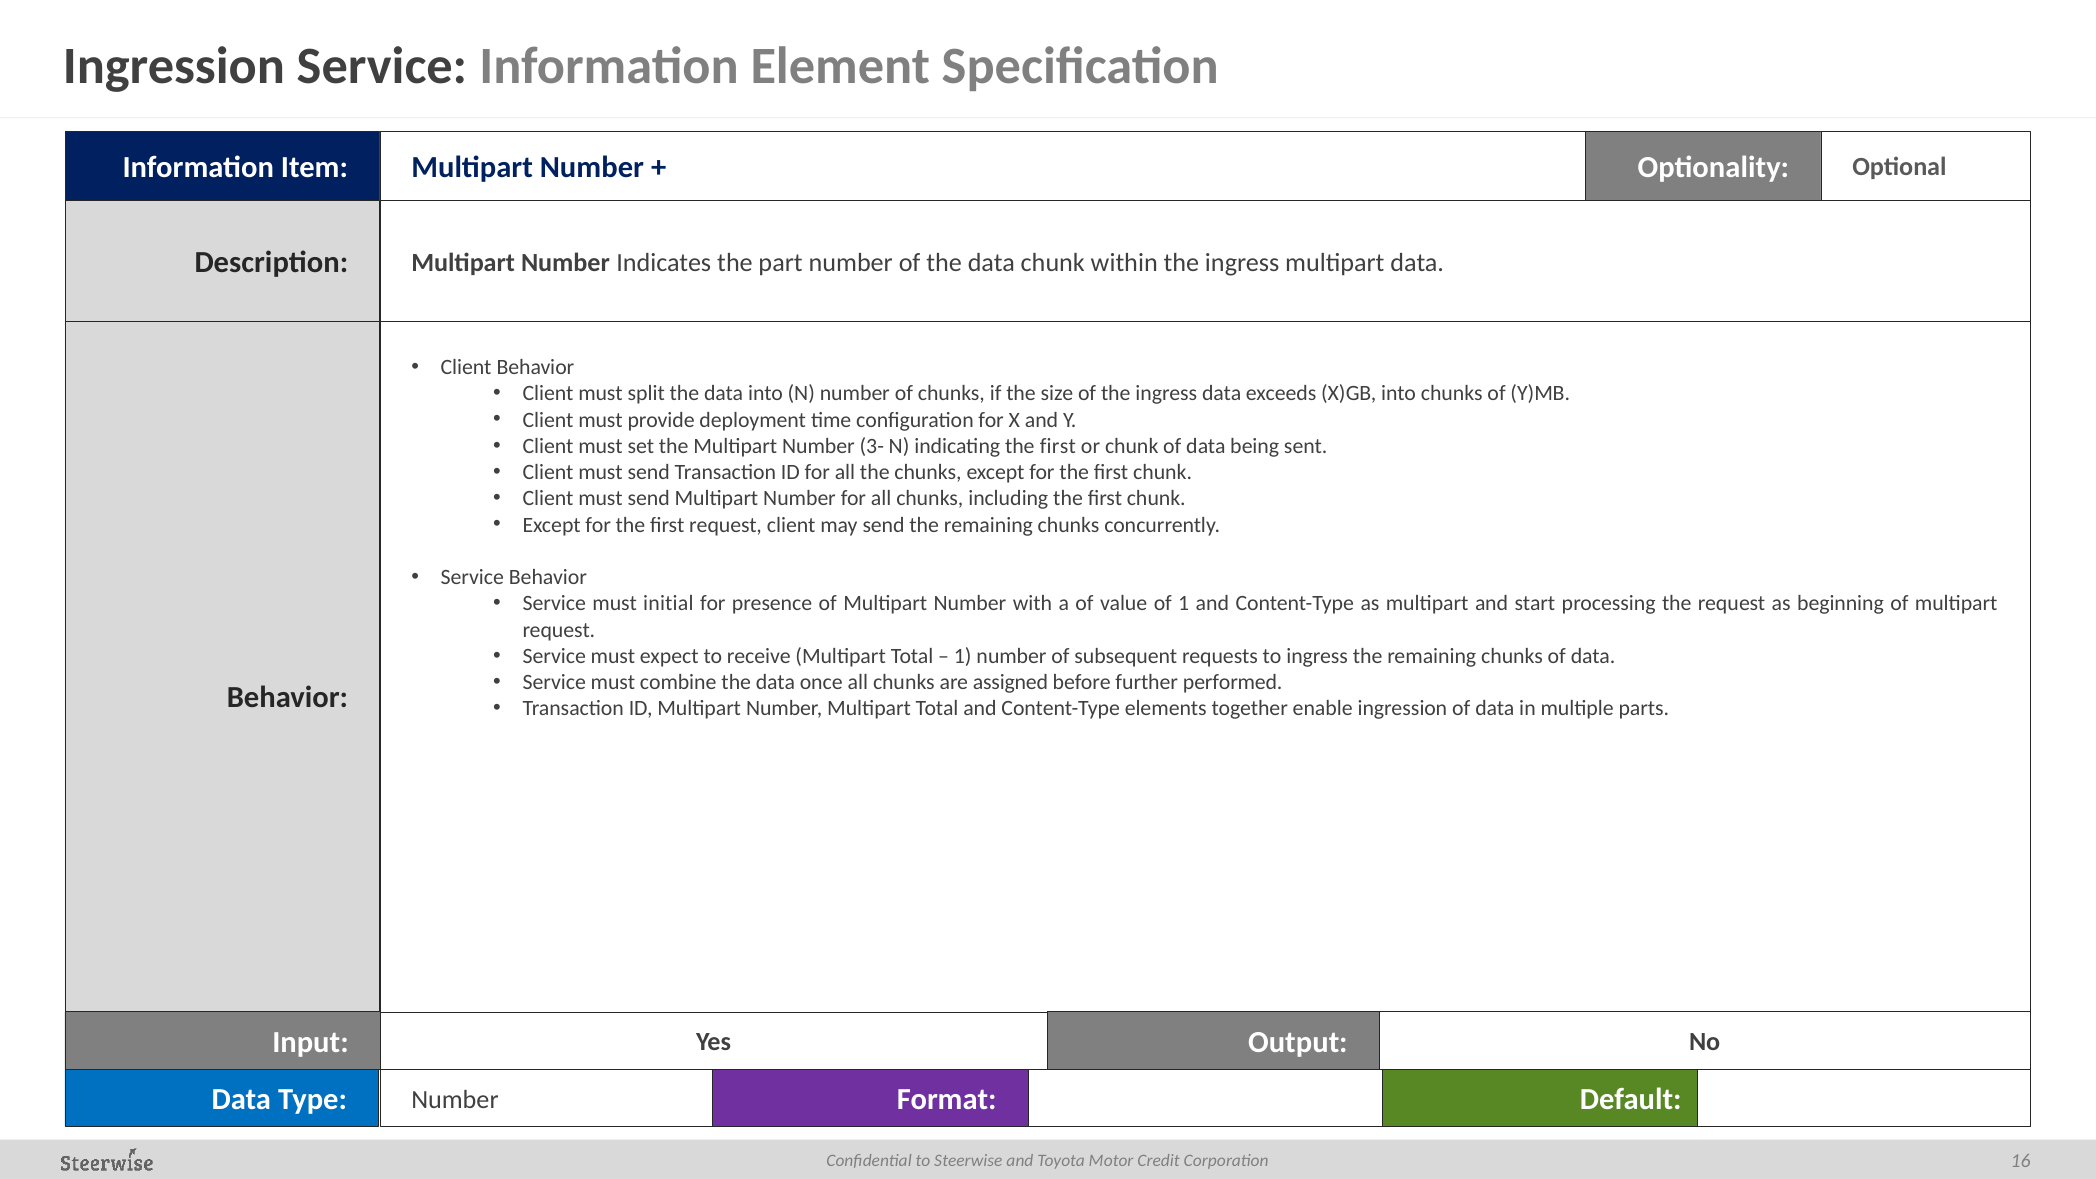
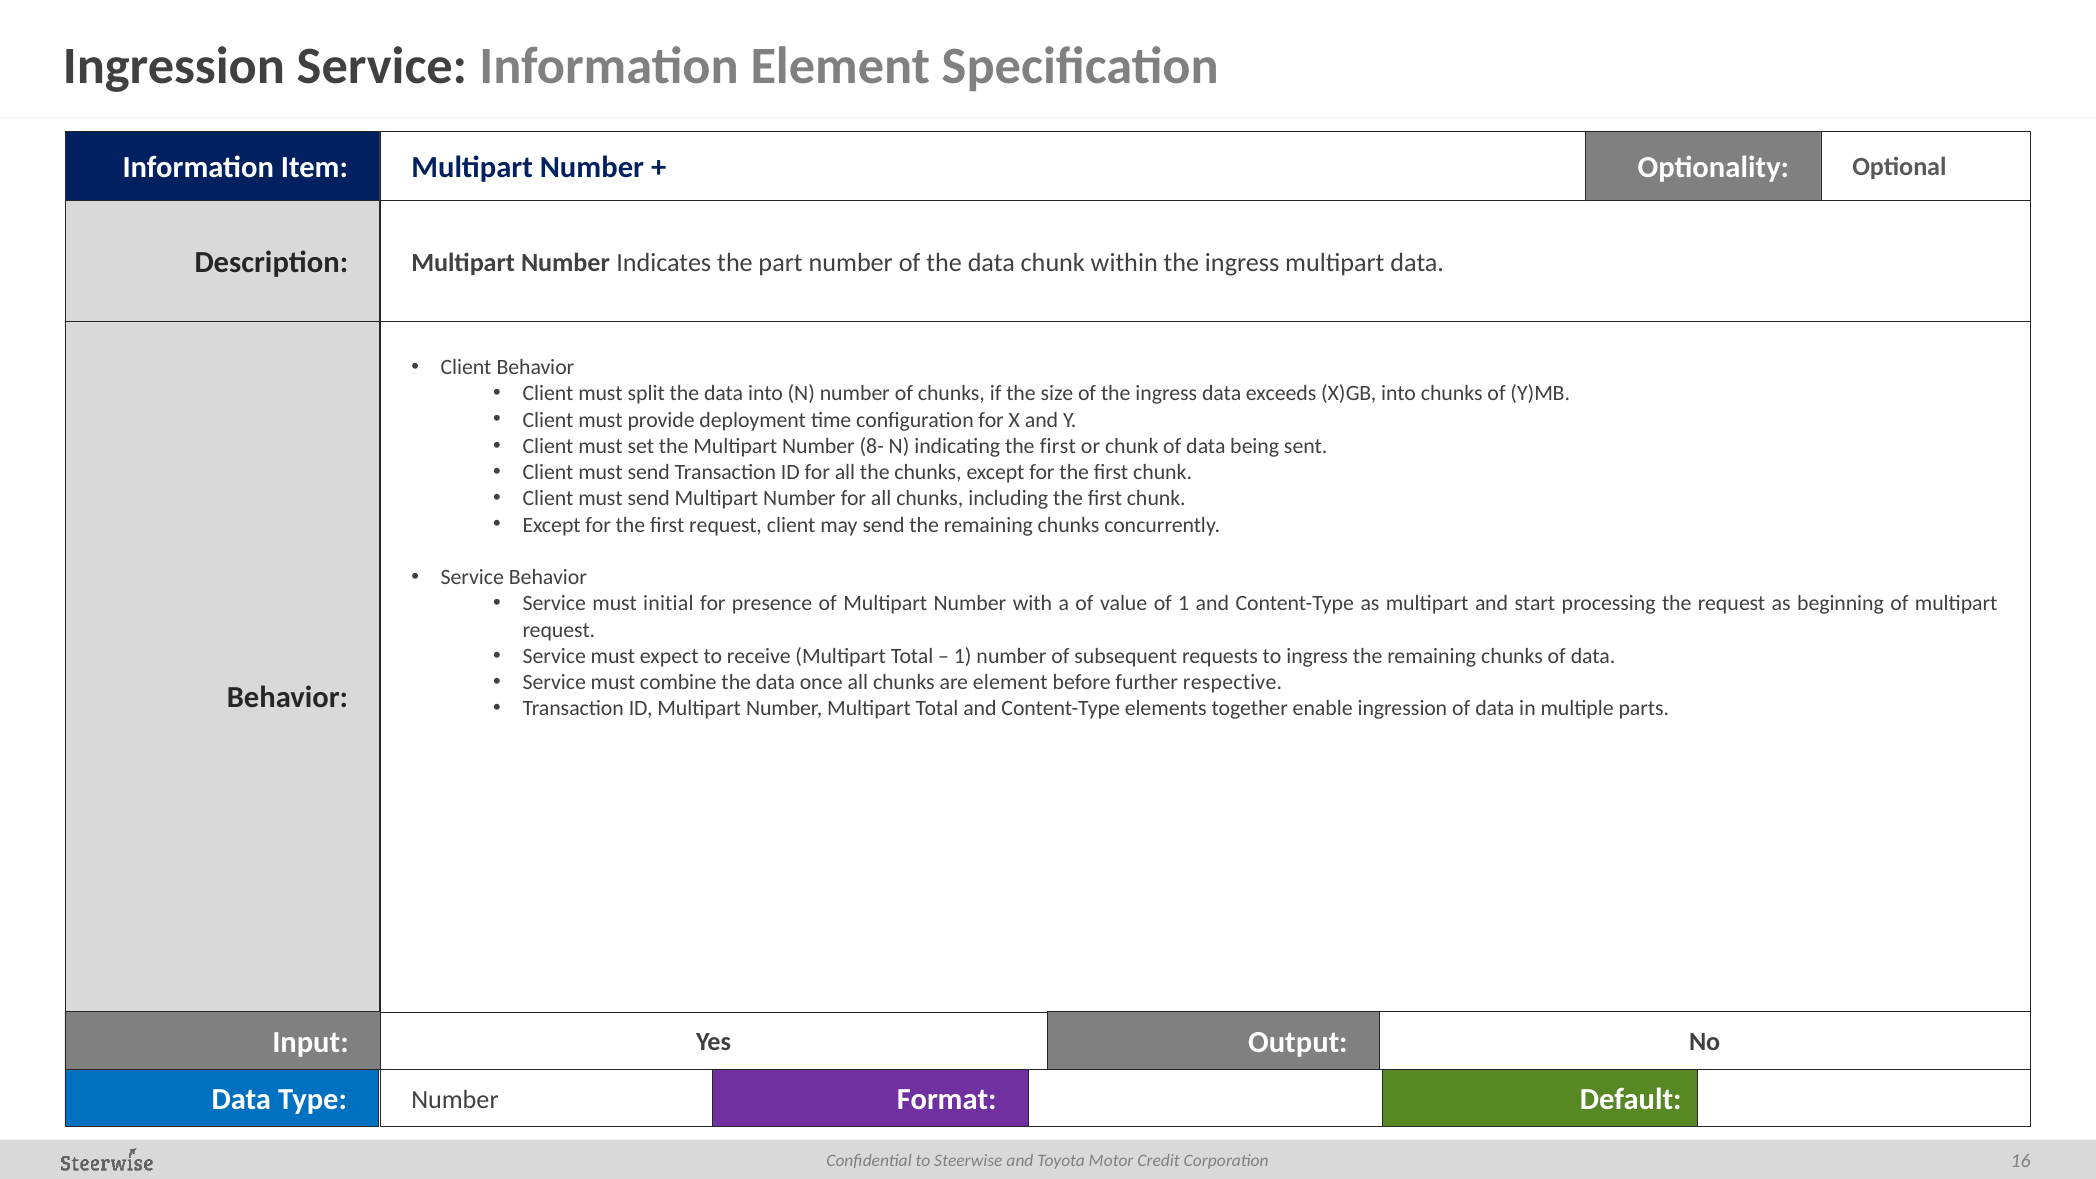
3-: 3- -> 8- (872, 446)
are assigned: assigned -> element (1010, 682)
performed: performed -> respective (1233, 682)
